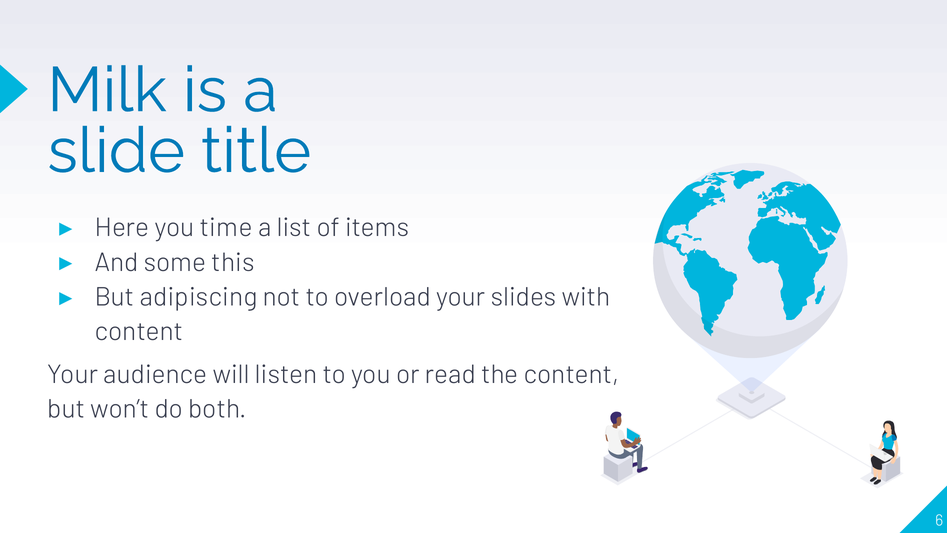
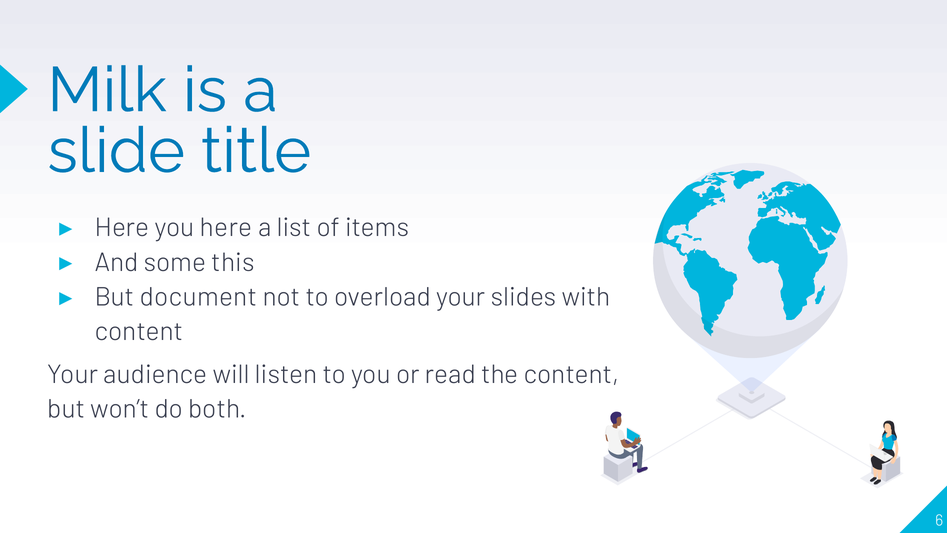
you time: time -> here (226, 227)
adipiscing: adipiscing -> document (199, 297)
